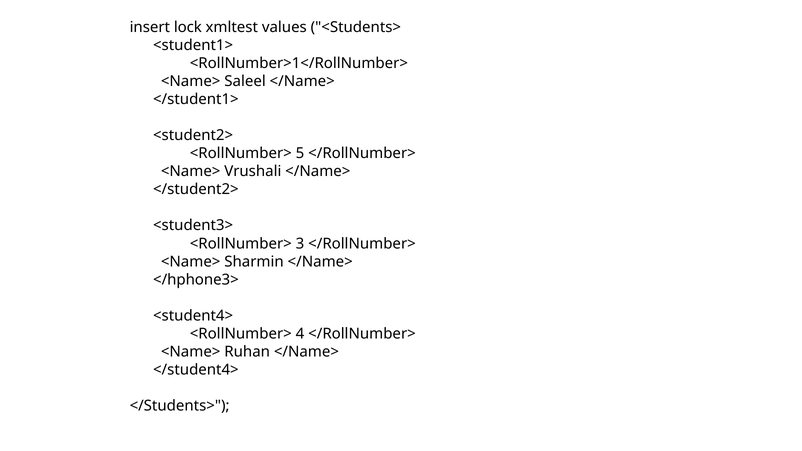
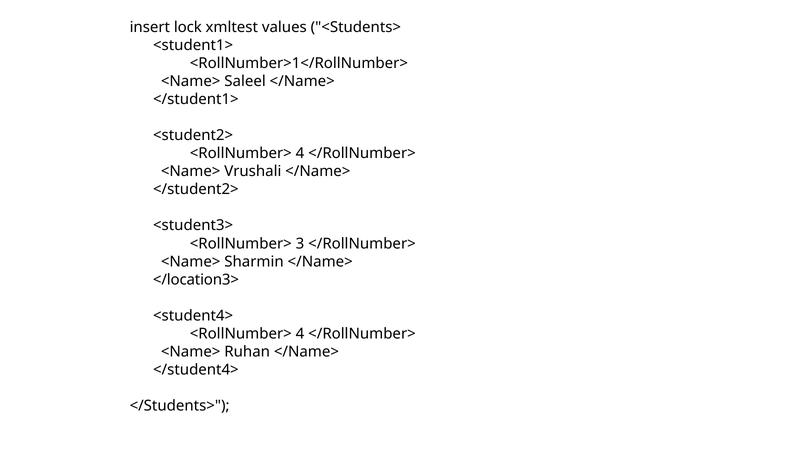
5: 5 -> 4 (300, 153)
</hphone3>: </hphone3> -> </location3> (196, 280)
